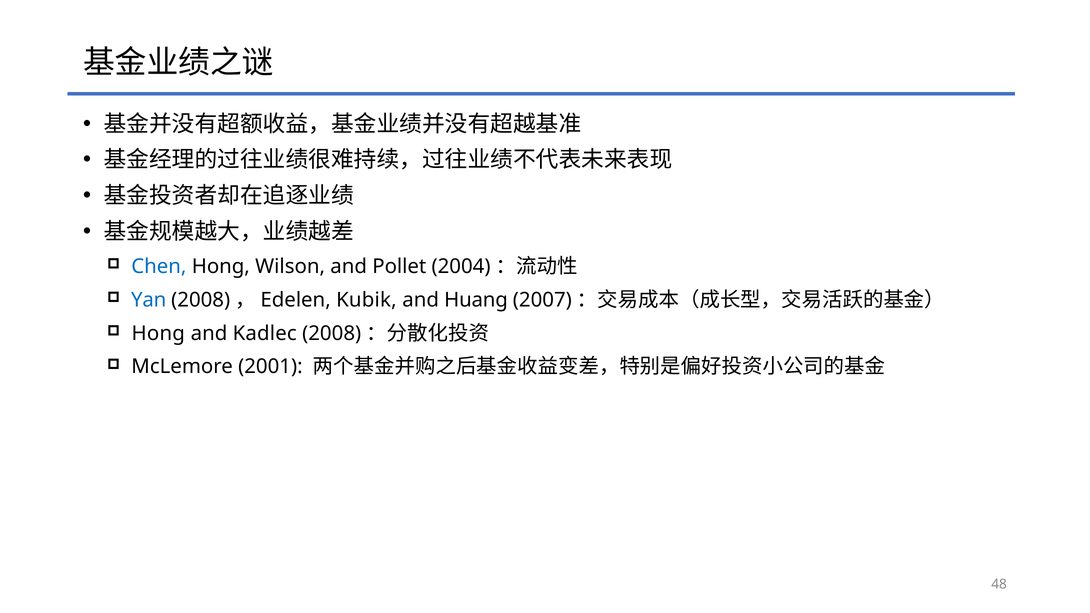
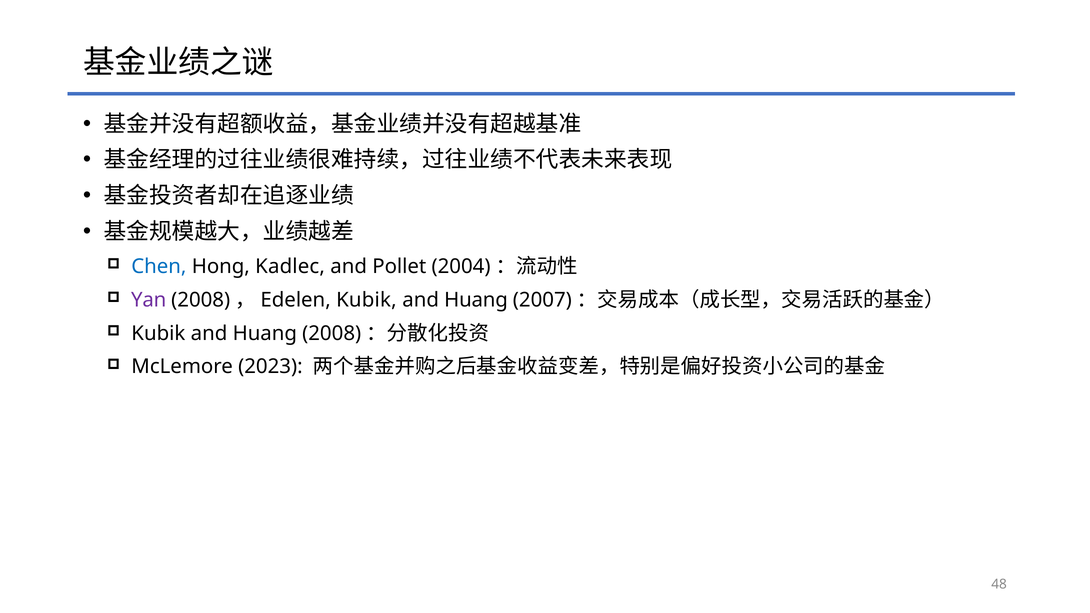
Wilson: Wilson -> Kadlec (290, 266)
Yan colour: blue -> purple (149, 300)
Hong: Hong -> Kubik (158, 333)
Kadlec: Kadlec -> Huang (265, 333)
2001: 2001 -> 2023 (270, 367)
